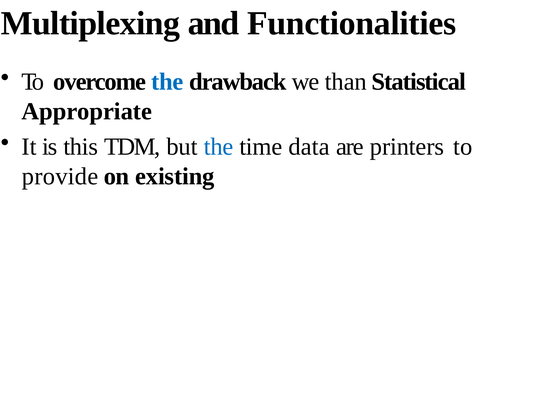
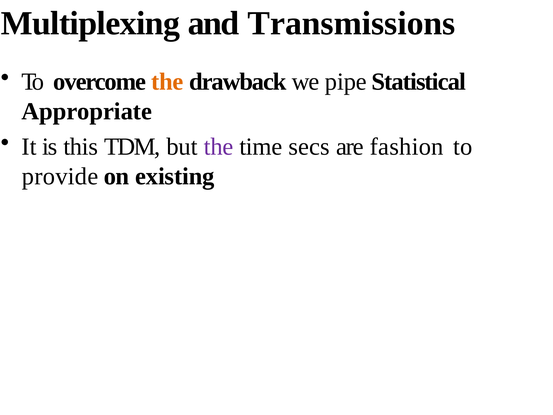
Functionalities: Functionalities -> Transmissions (352, 23)
the colour: blue -> orange (167, 82)
than: than -> pipe (346, 82)
the colour: blue -> purple (219, 147)
data: data -> secs (309, 147)
printers: printers -> fashion (407, 147)
